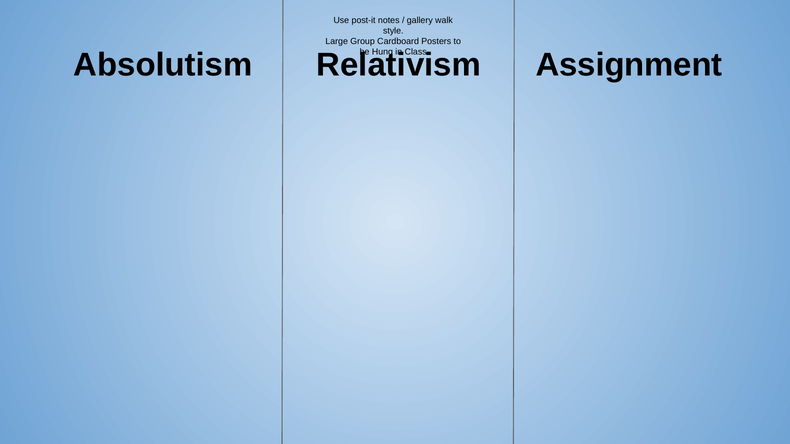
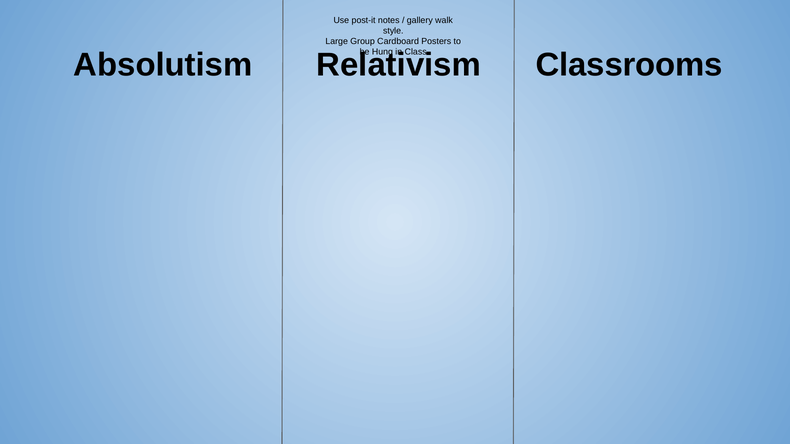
Assignment: Assignment -> Classrooms (629, 65)
